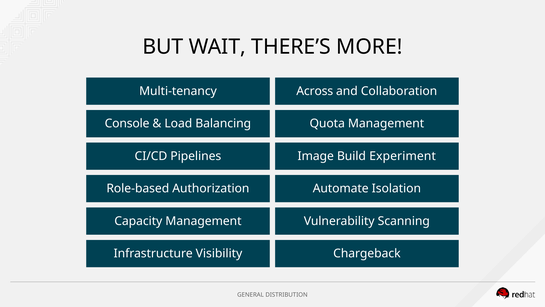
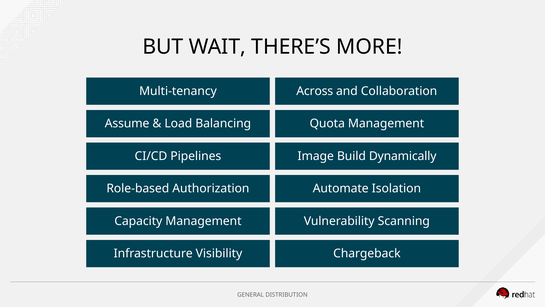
Console: Console -> Assume (127, 123)
Experiment: Experiment -> Dynamically (403, 156)
